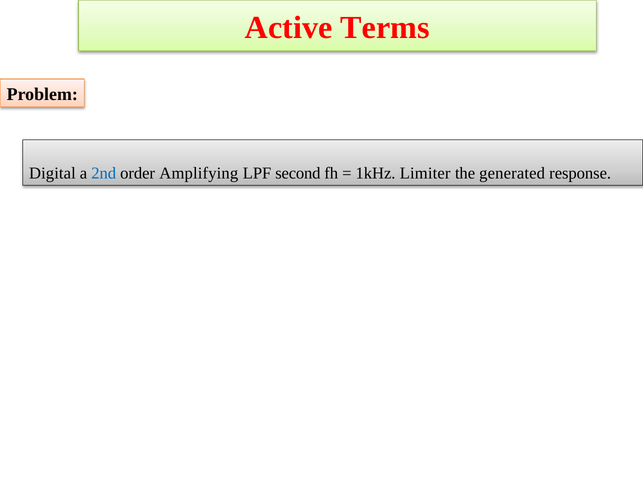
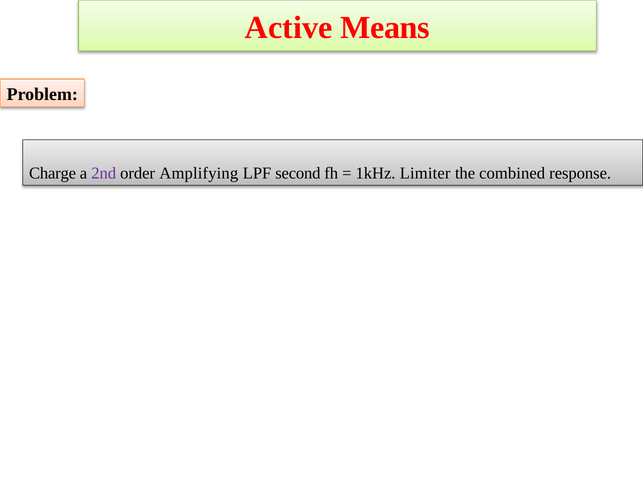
Terms: Terms -> Means (385, 28)
Digital: Digital -> Charge (53, 173)
2nd colour: blue -> purple (104, 173)
generated: generated -> combined (512, 173)
